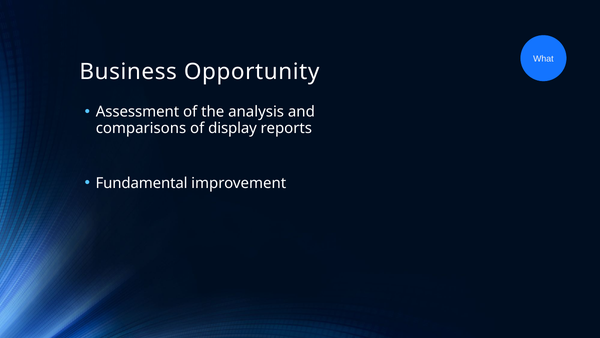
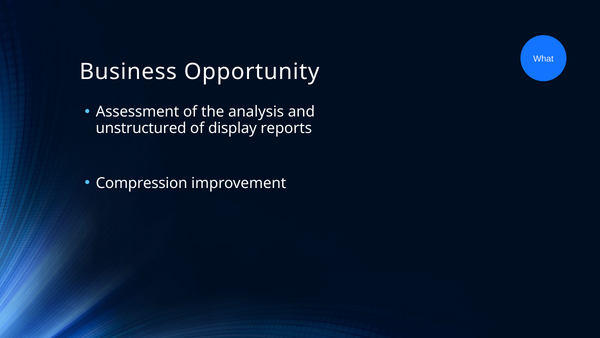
comparisons: comparisons -> unstructured (141, 128)
Fundamental: Fundamental -> Compression (142, 183)
